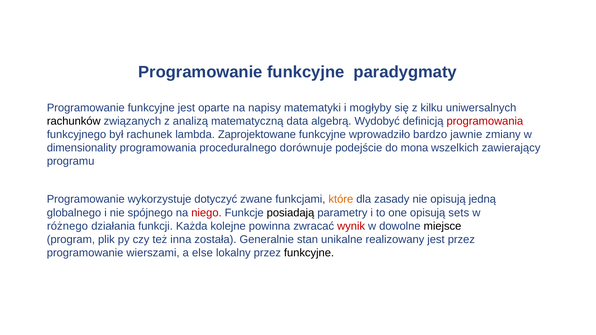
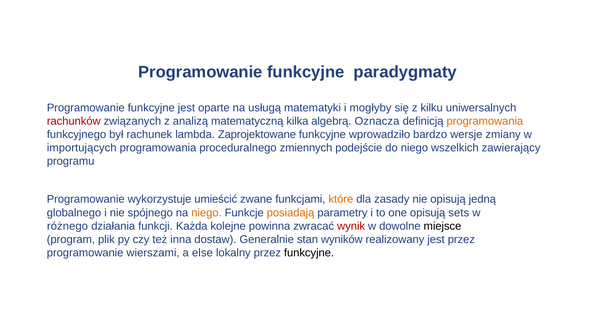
napisy: napisy -> usługą (265, 108)
rachunków colour: black -> red (74, 121)
data: data -> kilka (297, 121)
Wydobyć: Wydobyć -> Oznacza (377, 121)
programowania colour: red -> orange (485, 121)
jawnie: jawnie -> wersje (466, 135)
dimensionality: dimensionality -> importujących (82, 148)
dorównuje: dorównuje -> zmiennych (306, 148)
do mona: mona -> niego (414, 148)
dotyczyć: dotyczyć -> umieścić (216, 199)
niego colour: red -> orange (206, 213)
posiadają colour: black -> orange (291, 213)
została: została -> dostaw (215, 240)
unikalne: unikalne -> wyników (342, 240)
